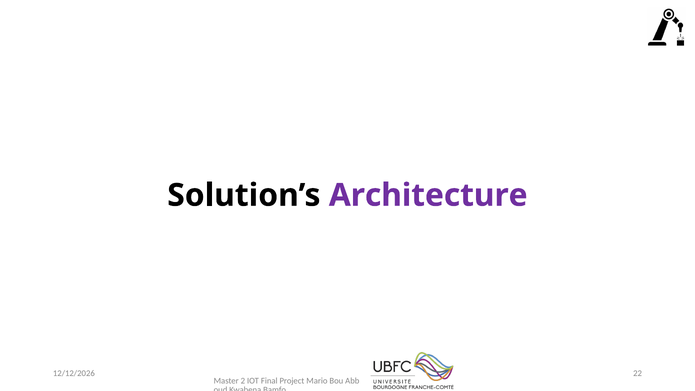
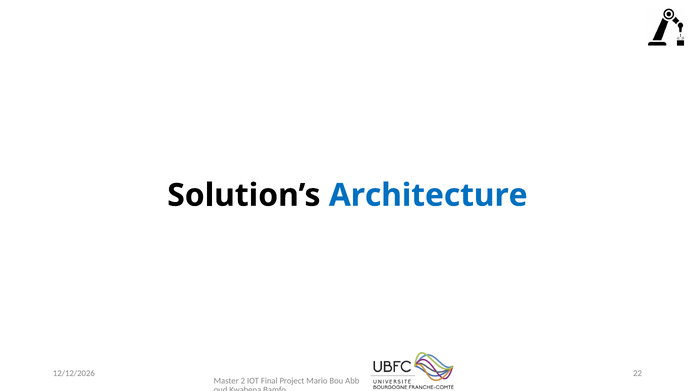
Architecture colour: purple -> blue (428, 195)
